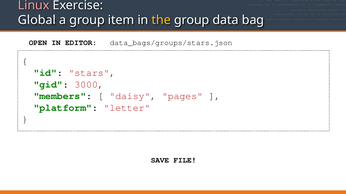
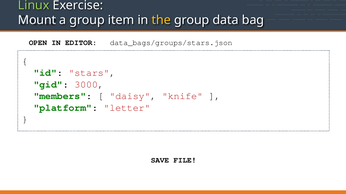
Linux colour: pink -> light green (34, 5)
Global: Global -> Mount (37, 20)
pages: pages -> knife (182, 96)
